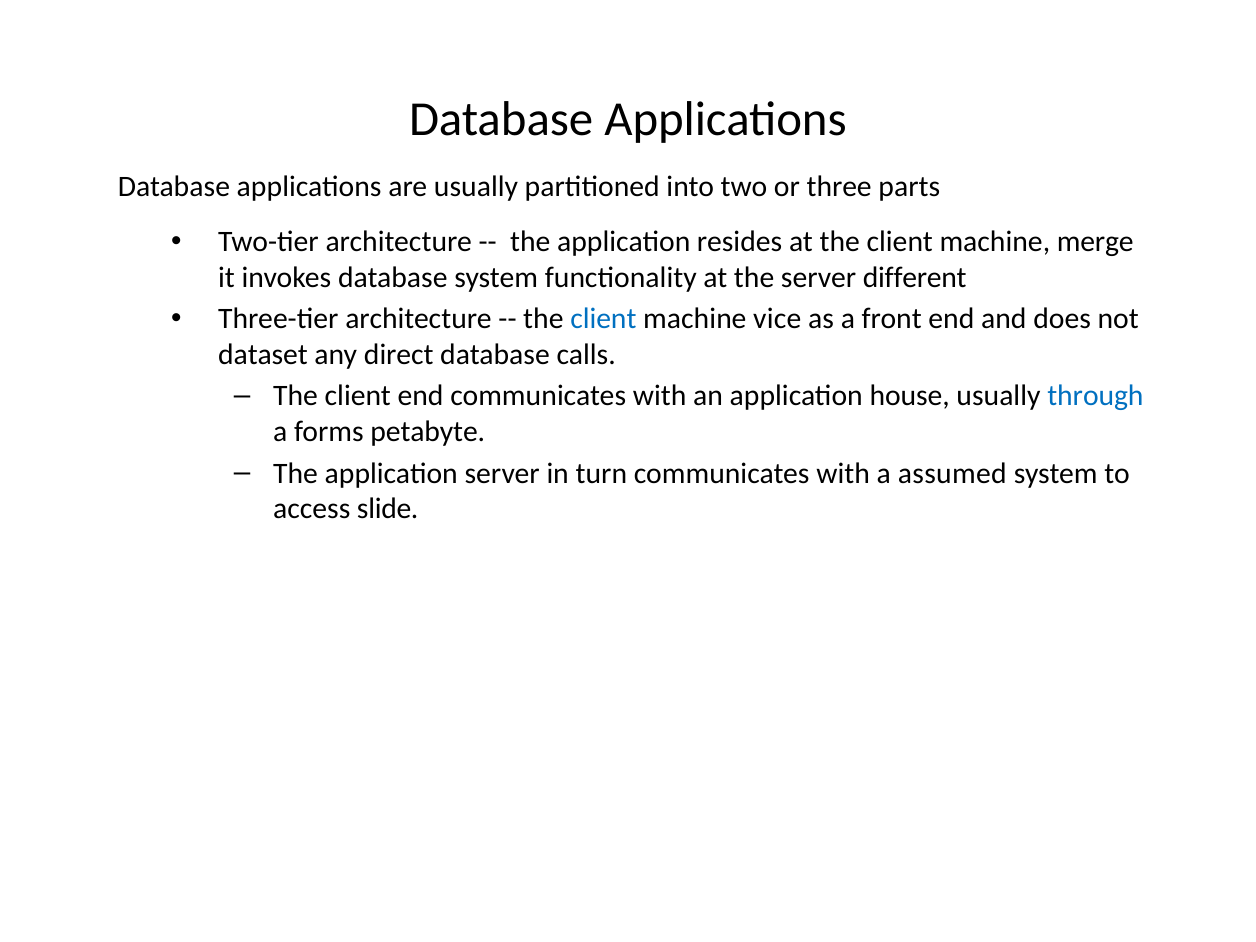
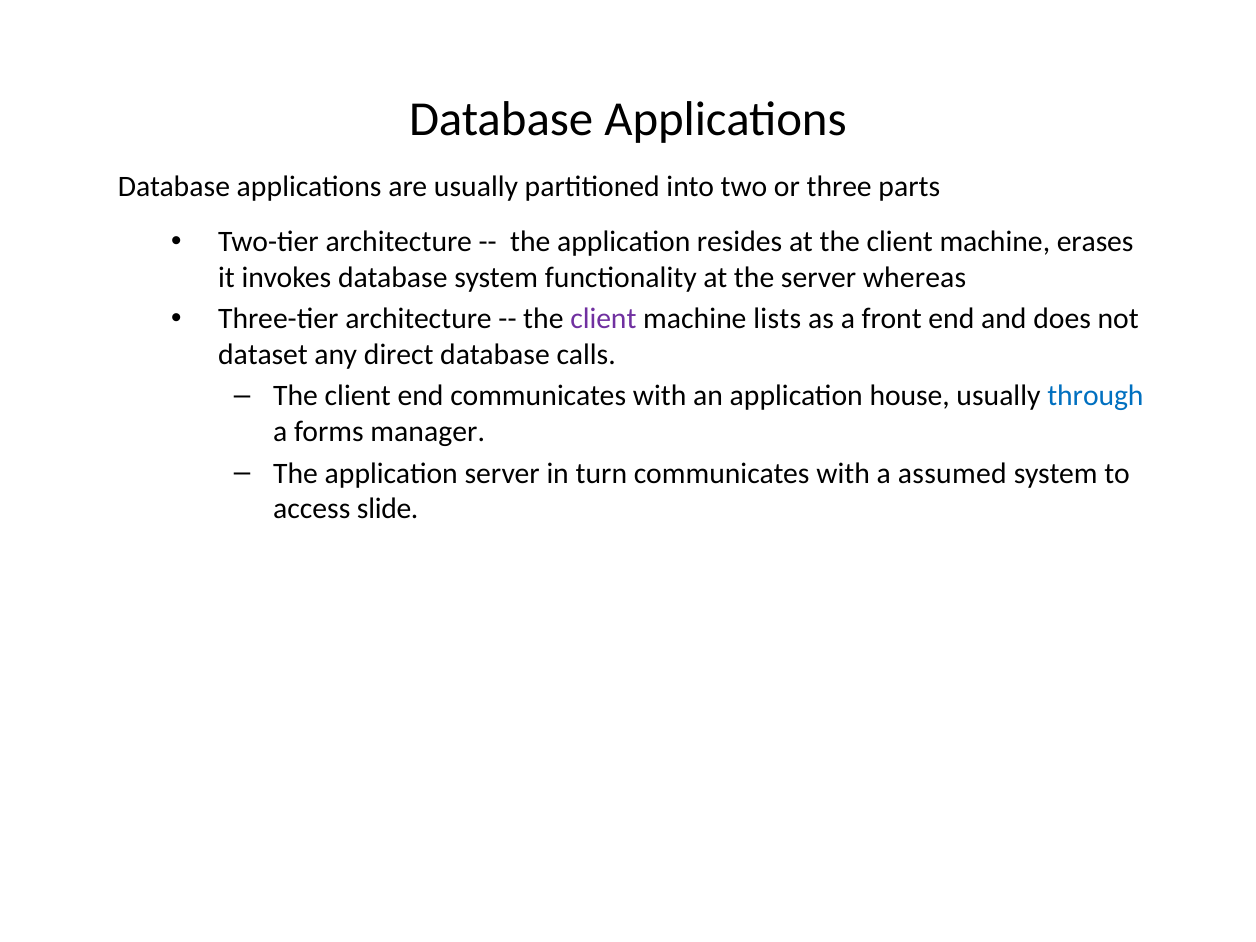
merge: merge -> erases (1095, 242)
different: different -> whereas (915, 277)
client colour: blue -> purple (603, 319)
vice: vice -> lists (777, 319)
petabyte: petabyte -> manager (428, 432)
